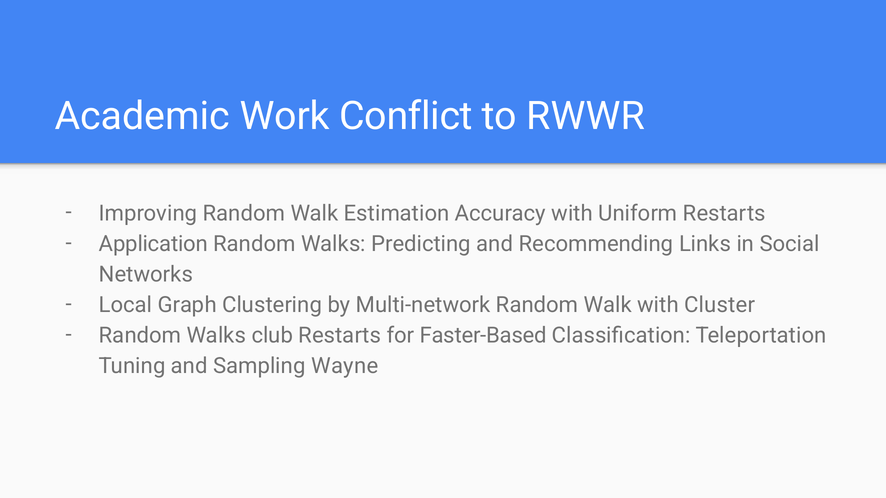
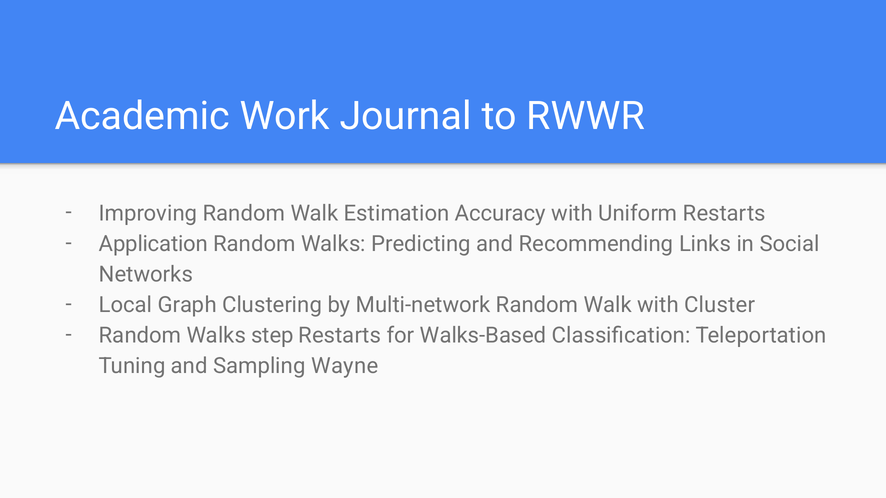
Conflict: Conflict -> Journal (406, 116)
club: club -> step (272, 336)
Faster-Based: Faster-Based -> Walks-Based (483, 336)
